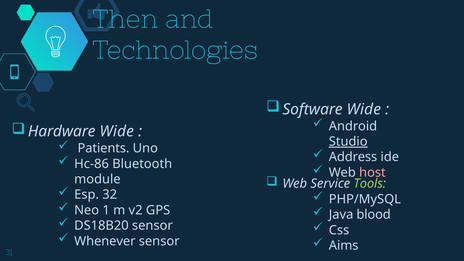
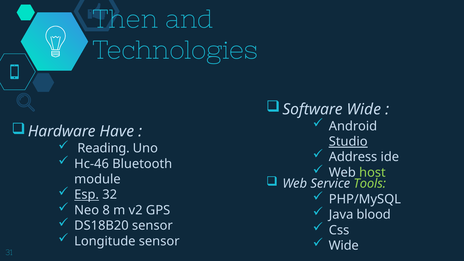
Hardware Wide: Wide -> Have (117, 131)
Patients: Patients -> Reading (104, 148)
Hc-86: Hc-86 -> Hc-46 (92, 164)
host colour: pink -> light green (372, 173)
Esp underline: none -> present (87, 195)
1: 1 -> 8 (106, 210)
Whenever: Whenever -> Longitude (105, 241)
Aims: Aims -> Wide (344, 246)
